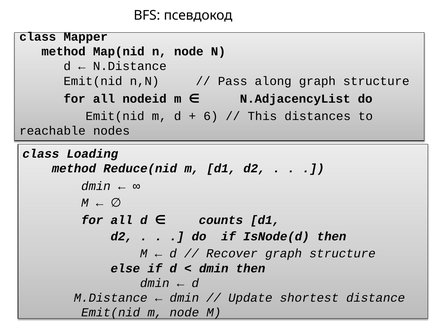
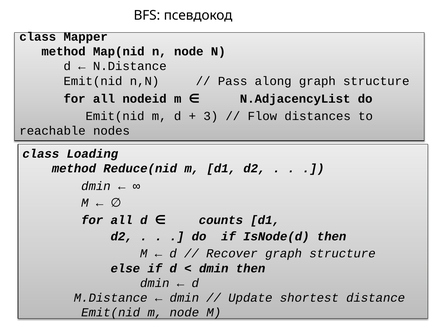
6: 6 -> 3 (211, 116)
This: This -> Flow (262, 116)
